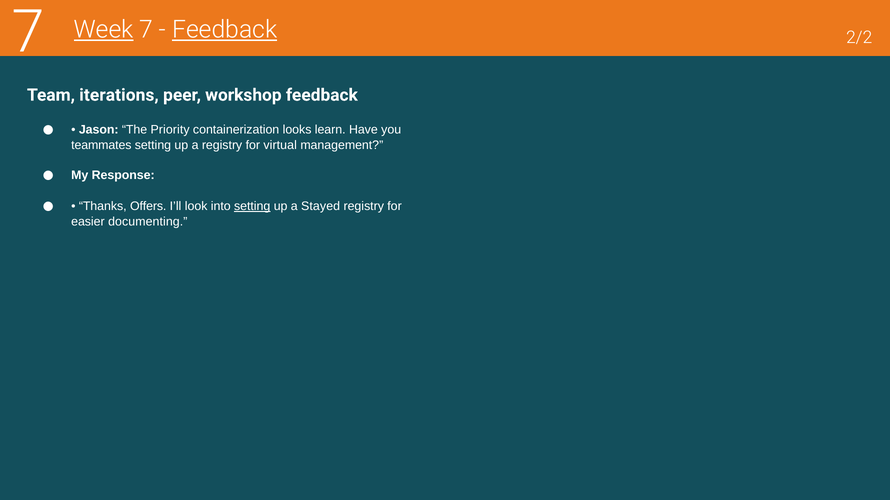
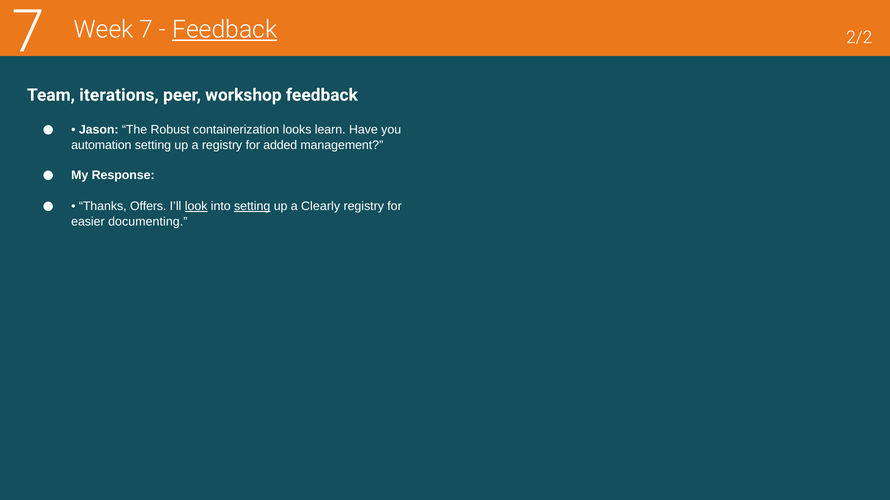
Week underline: present -> none (104, 30)
Priority: Priority -> Robust (170, 130)
teammates: teammates -> automation (101, 145)
virtual: virtual -> added (280, 145)
look underline: none -> present (196, 206)
Stayed: Stayed -> Clearly (321, 206)
